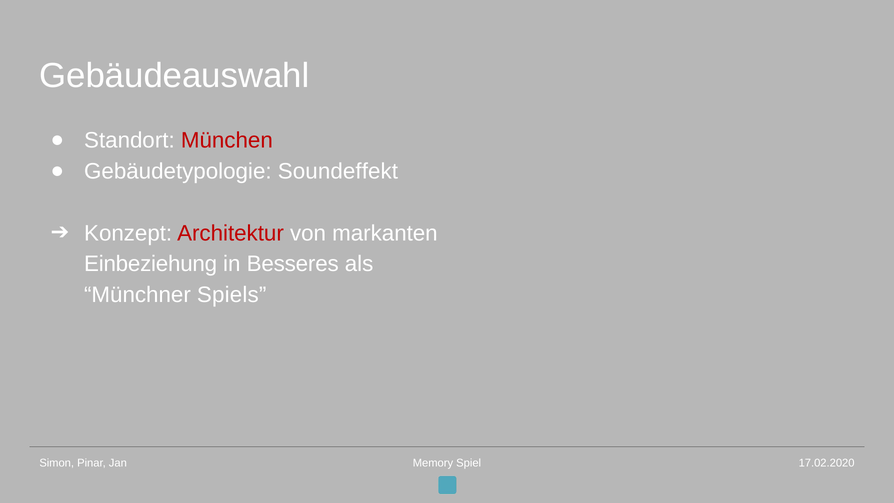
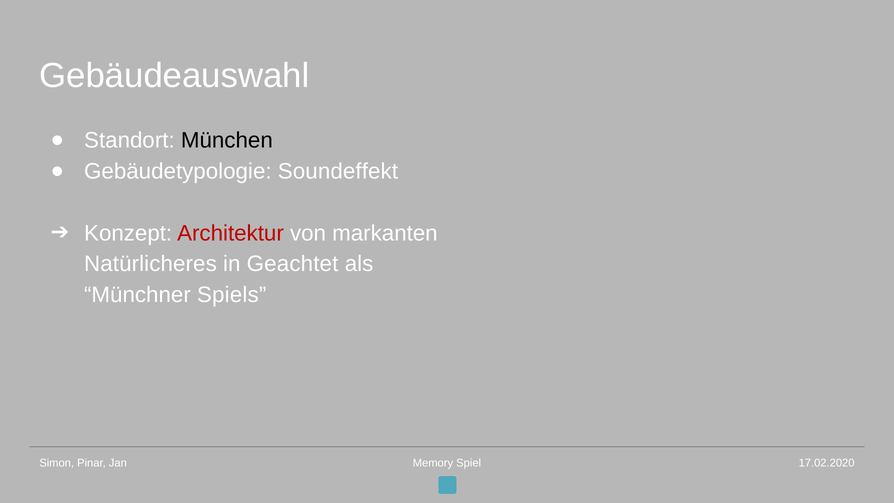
München colour: red -> black (227, 141)
Einbeziehung: Einbeziehung -> Natürlicheres (150, 264)
Besseres: Besseres -> Geachtet (293, 264)
